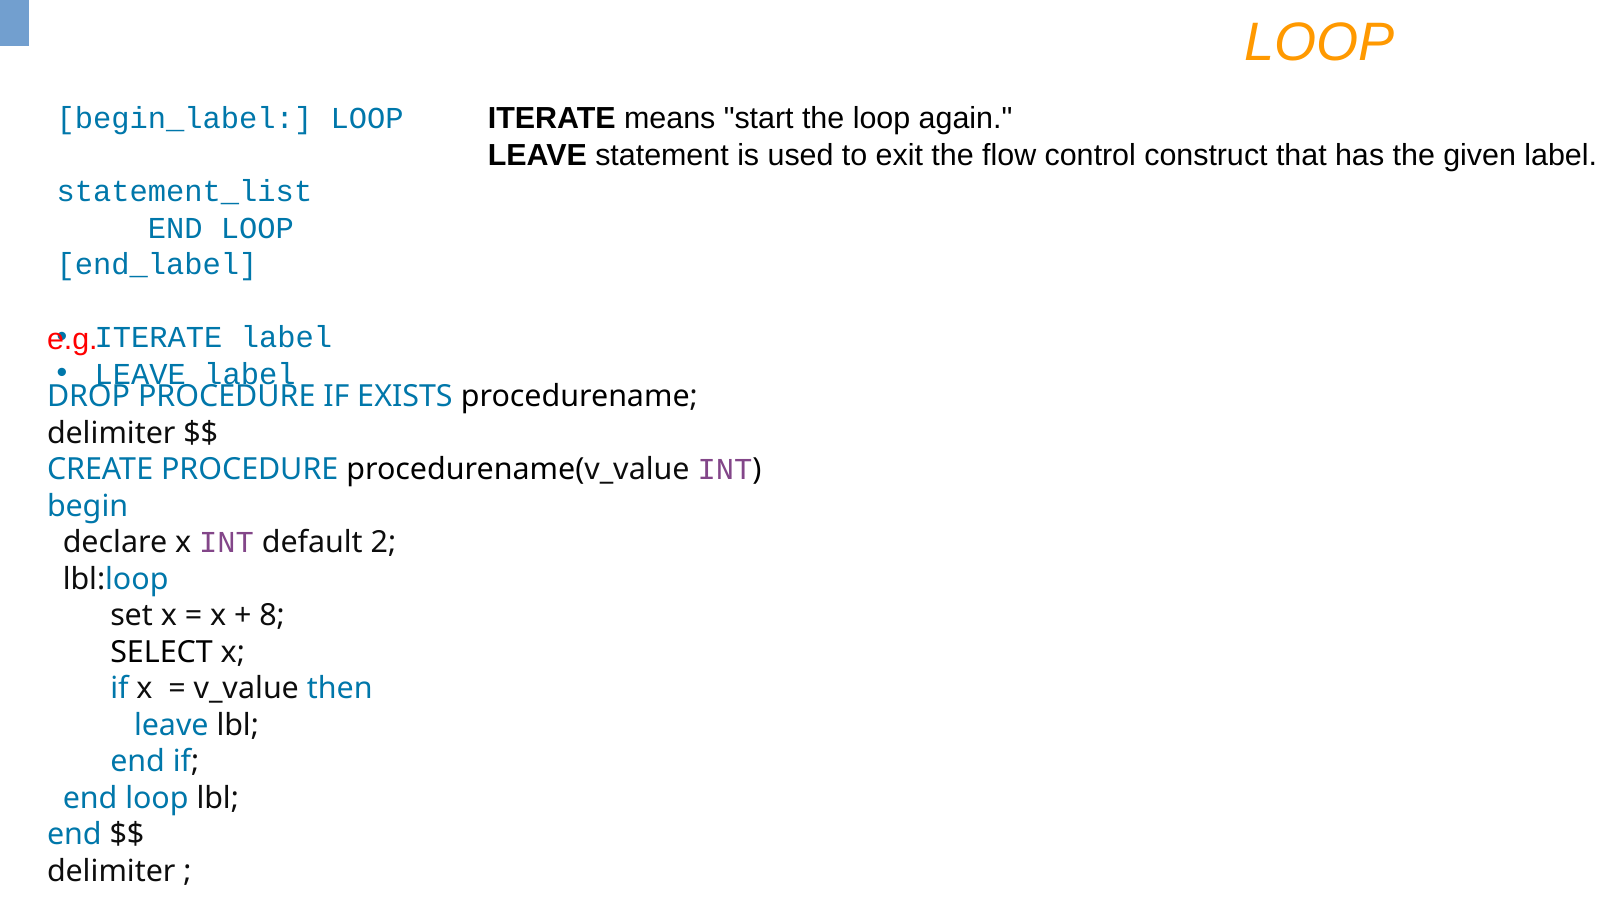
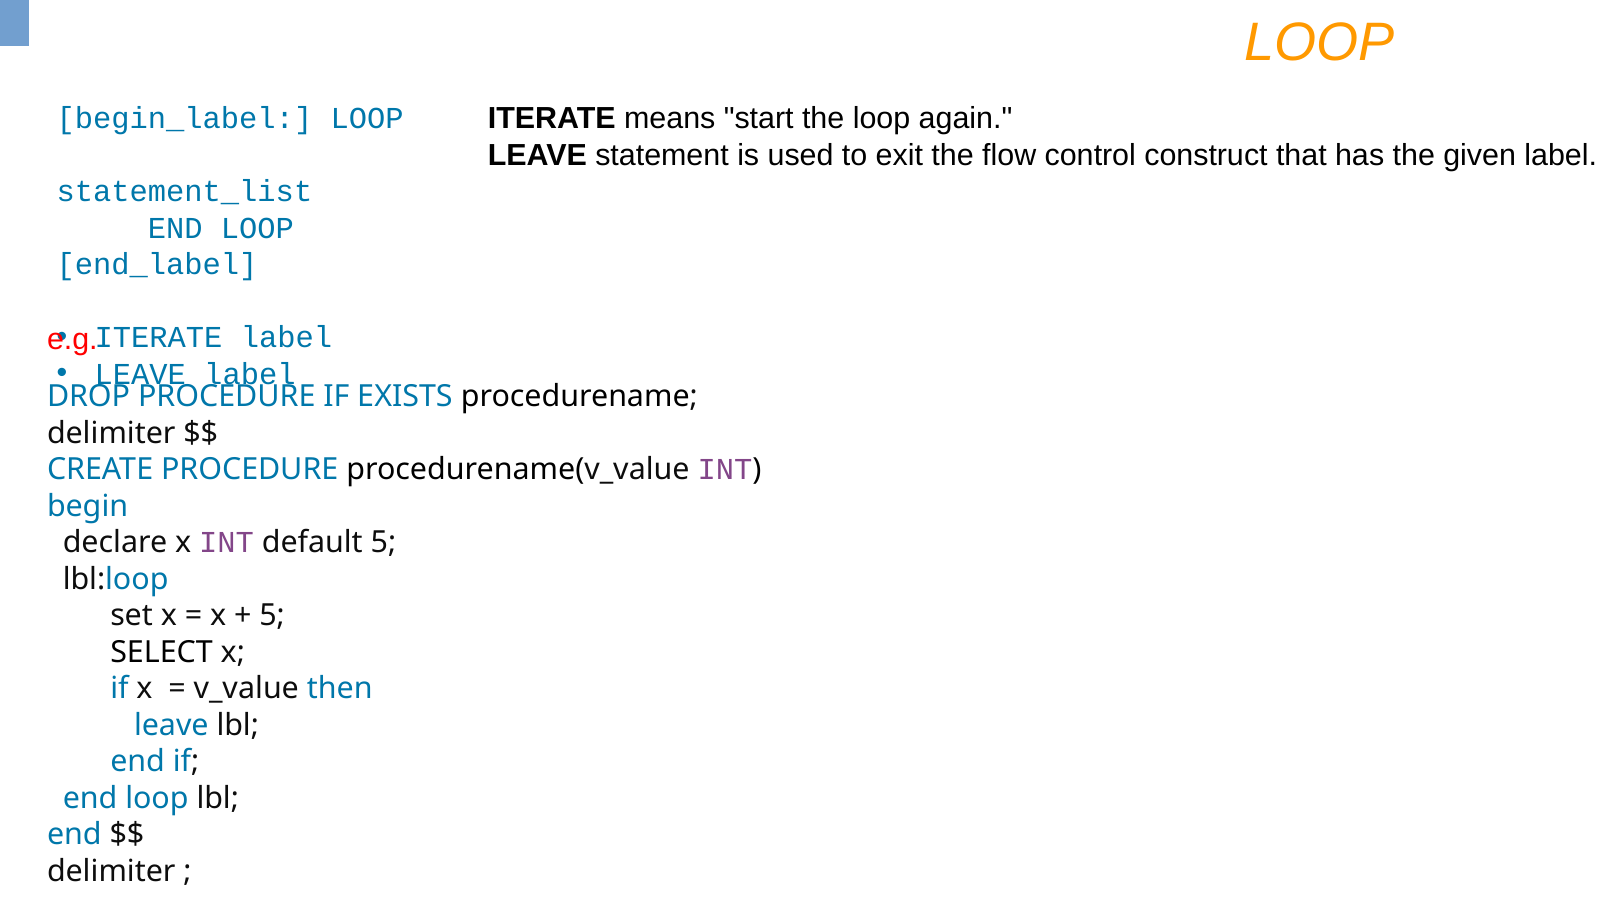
default 2: 2 -> 5 (383, 543)
8: 8 -> 5 (272, 616)
